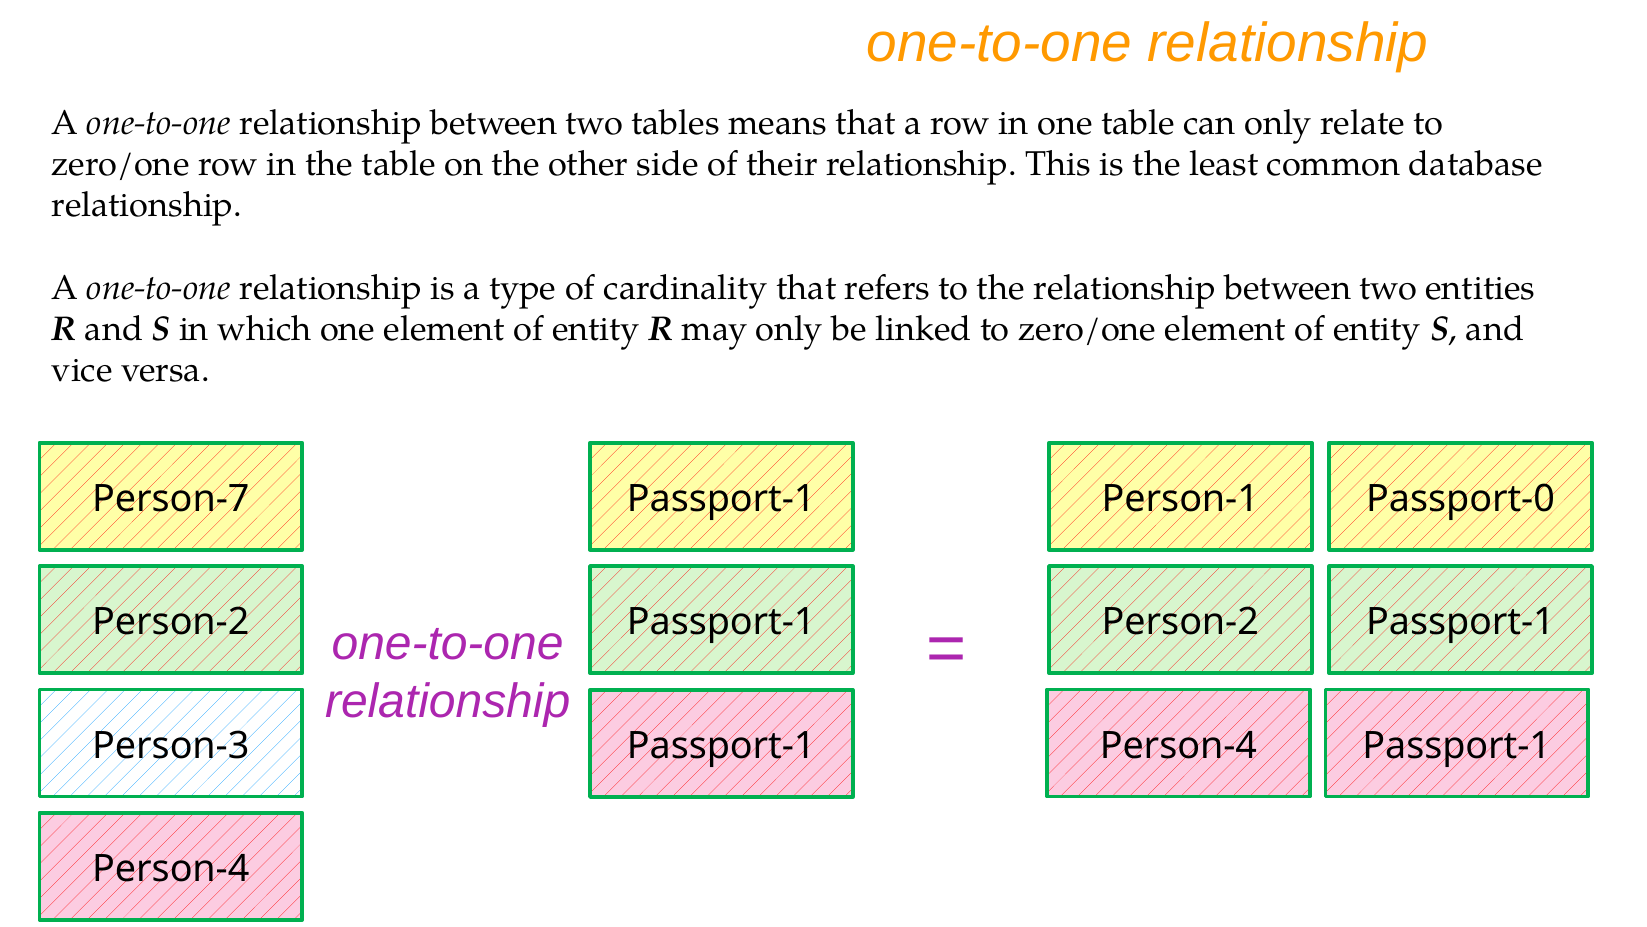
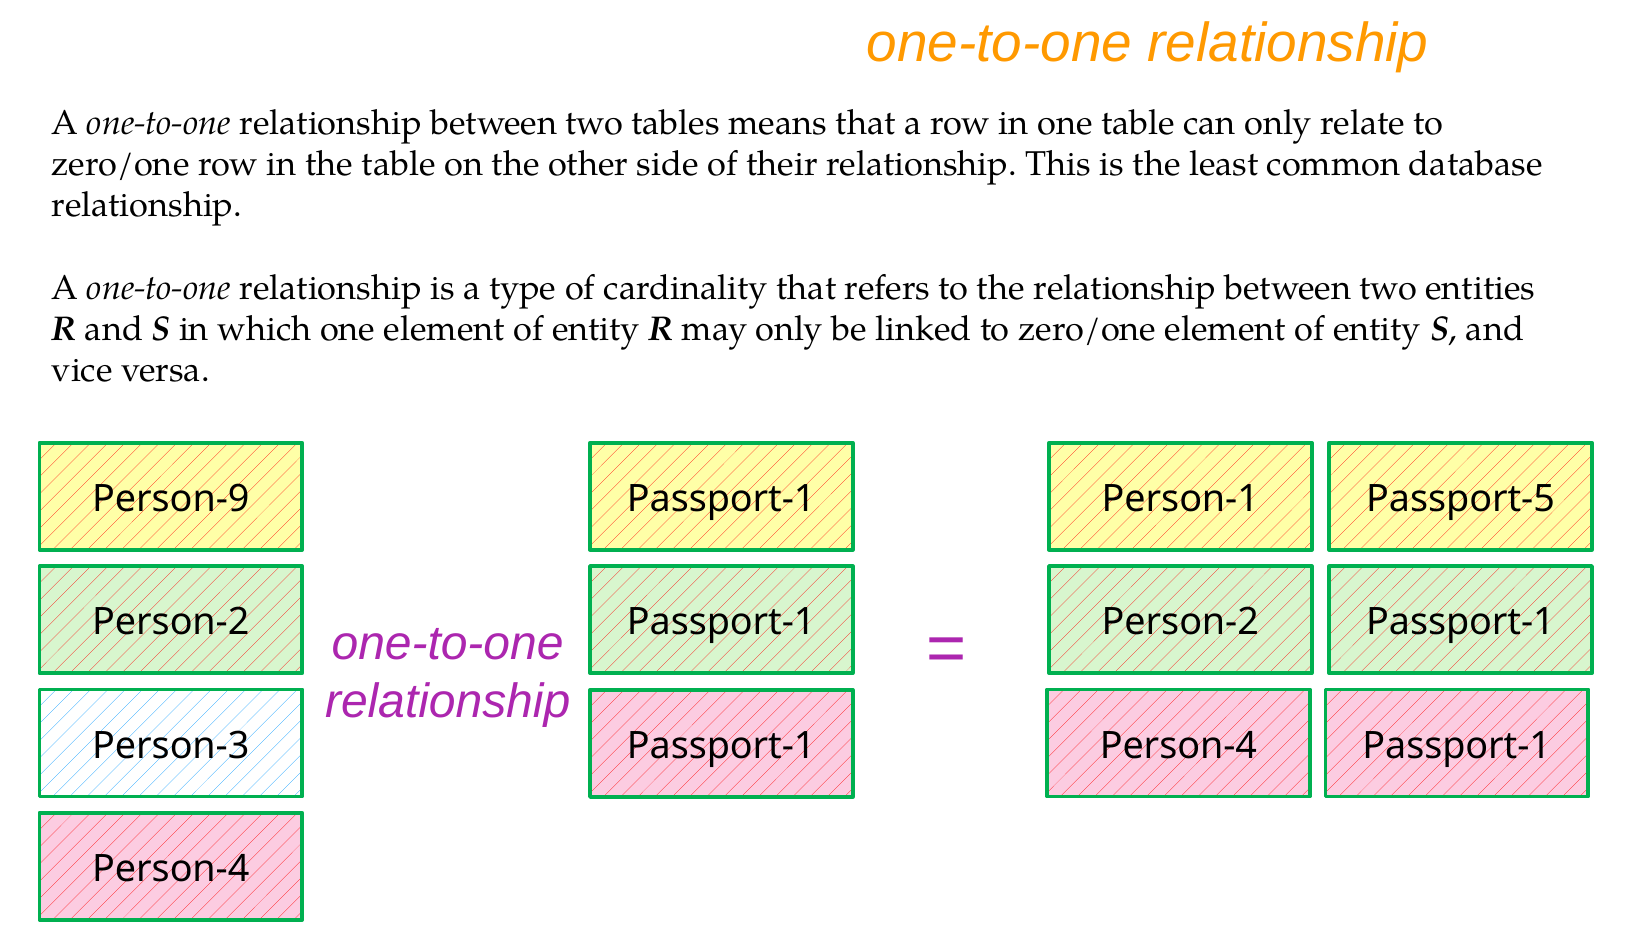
Person-7: Person-7 -> Person-9 (171, 499)
Passport-0: Passport-0 -> Passport-5 (1461, 499)
